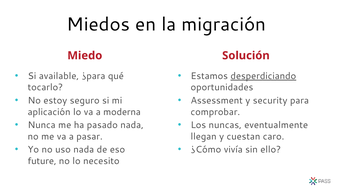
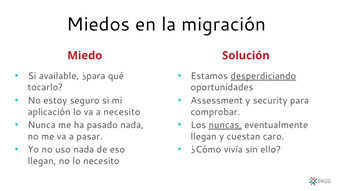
a moderna: moderna -> necesito (122, 112)
nuncas underline: none -> present (225, 125)
future: future -> llegan (42, 161)
